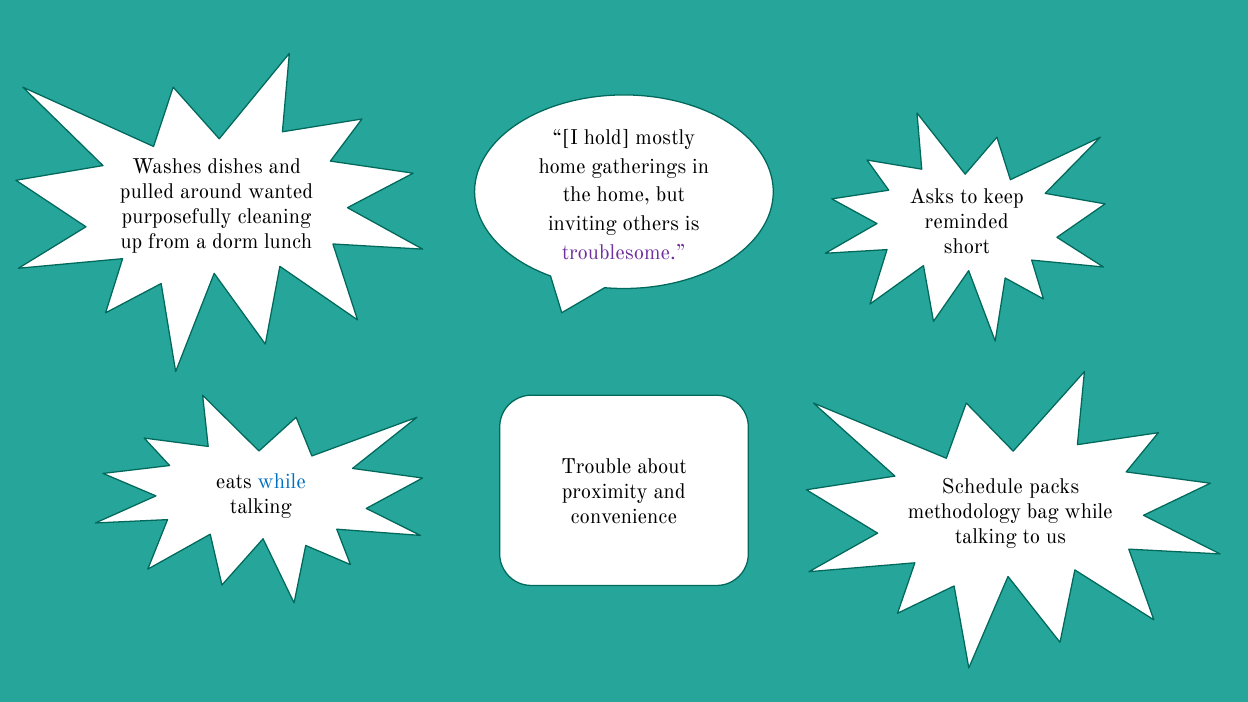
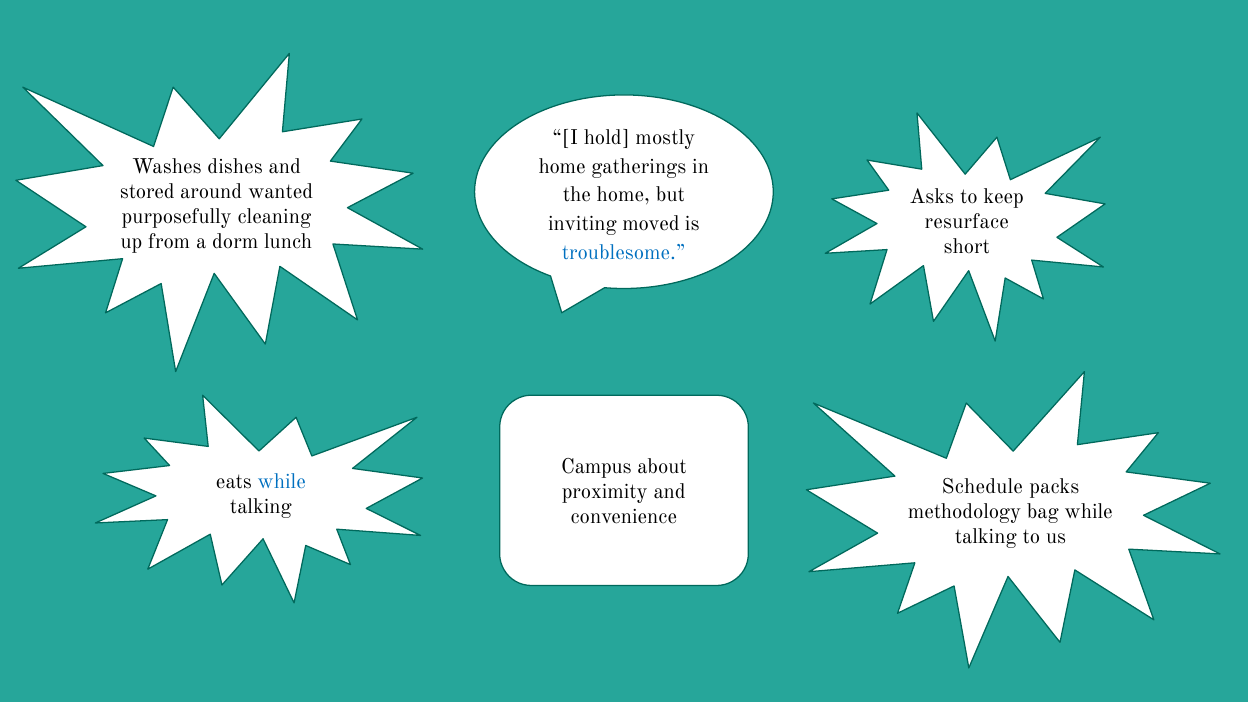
pulled: pulled -> stored (147, 192)
reminded: reminded -> resurface (967, 221)
others: others -> moved (651, 224)
troublesome colour: purple -> blue (624, 252)
Trouble: Trouble -> Campus (596, 467)
